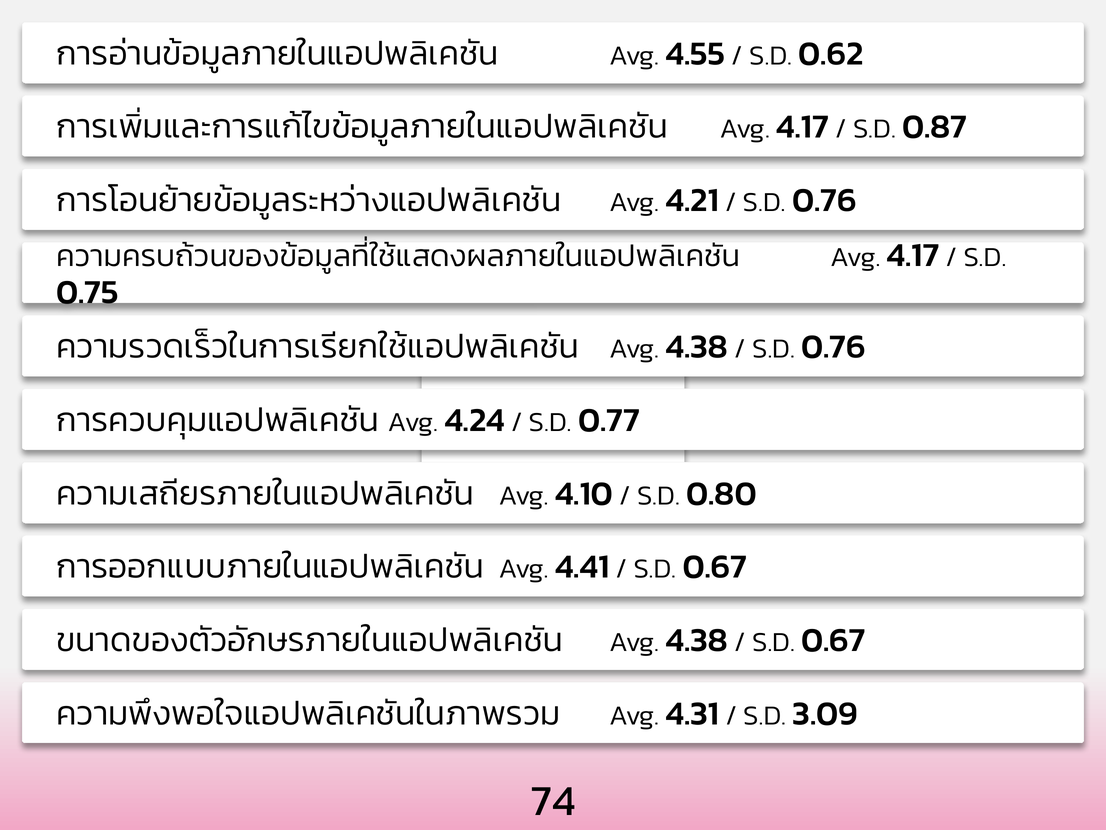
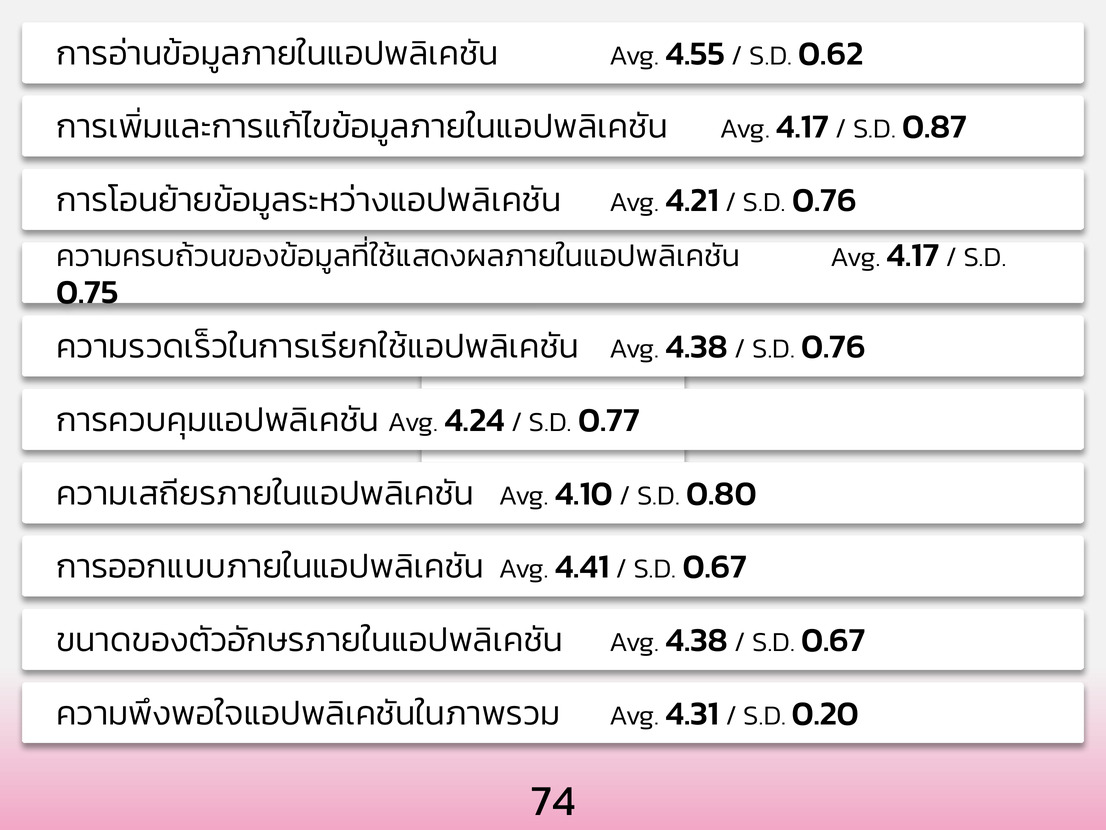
3.09: 3.09 -> 0.20 (825, 713)
